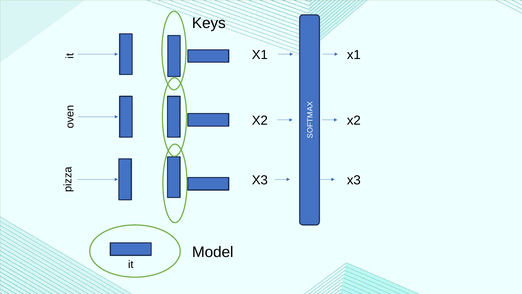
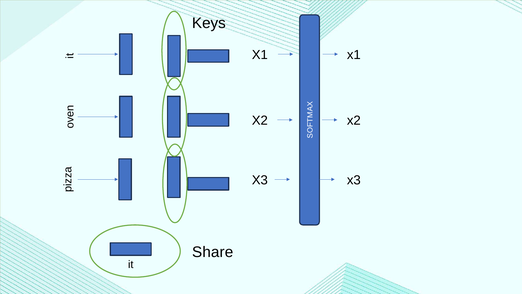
Model: Model -> Share (213, 252)
